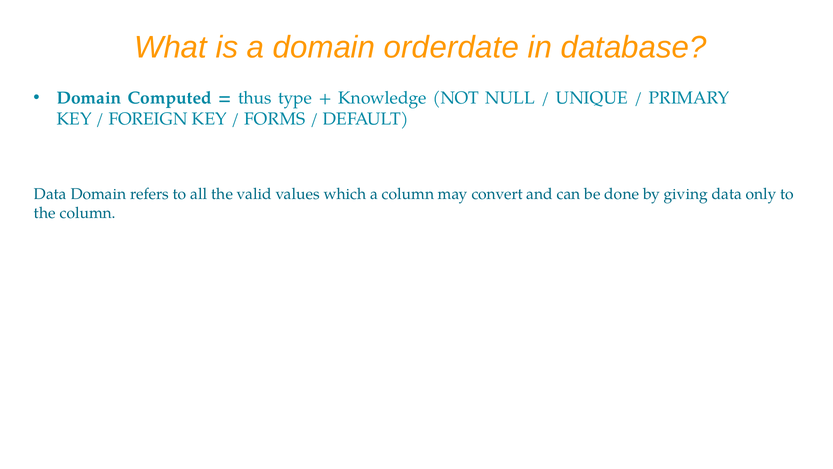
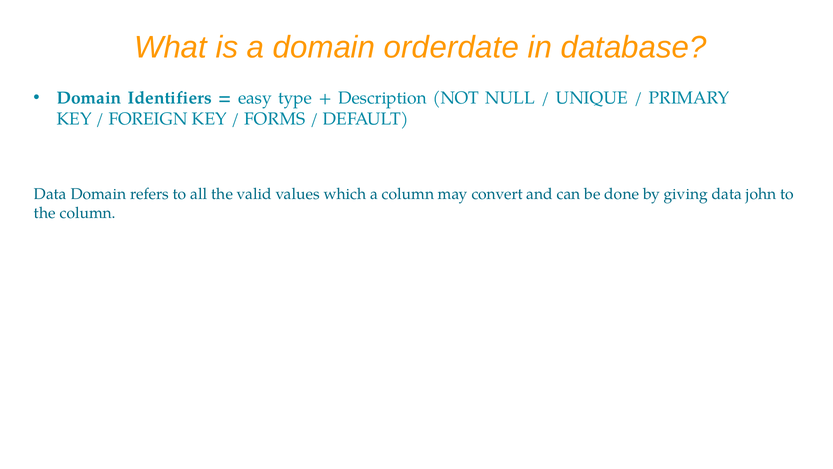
Computed: Computed -> Identifiers (170, 98)
thus: thus -> easy (255, 98)
Knowledge: Knowledge -> Description (383, 98)
only: only -> john (761, 194)
